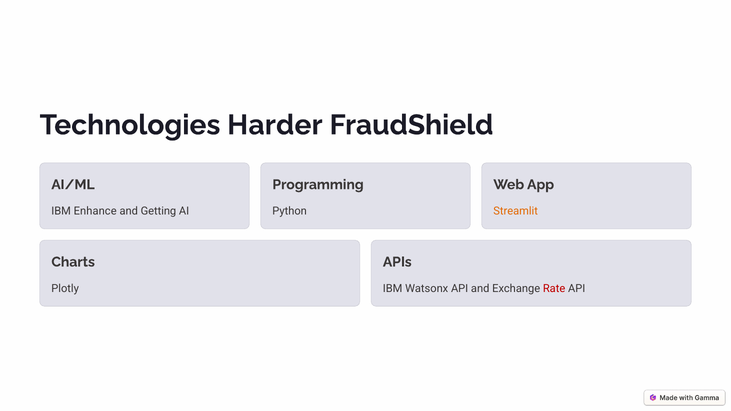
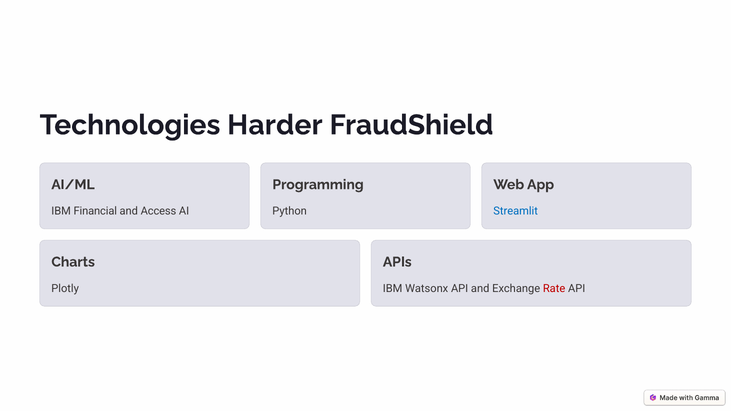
Enhance: Enhance -> Financial (95, 211)
Getting: Getting -> Access (159, 211)
Streamlit colour: orange -> blue (516, 211)
